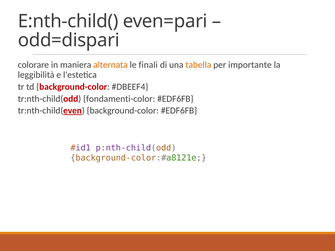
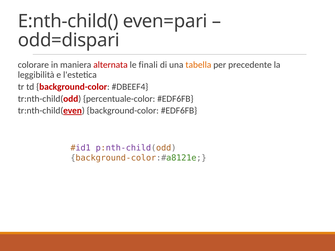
alternata colour: orange -> red (111, 65)
importante: importante -> precedente (250, 65)
fondamenti-color: fondamenti-color -> percentuale-color (119, 99)
